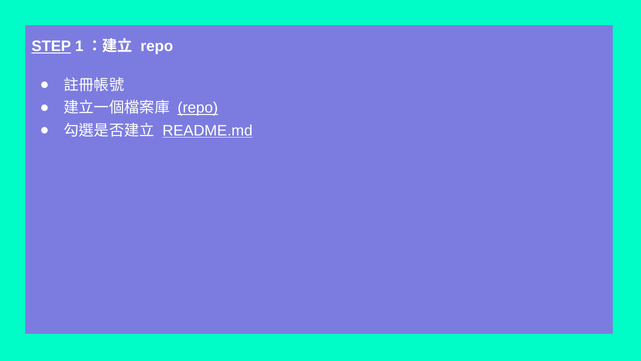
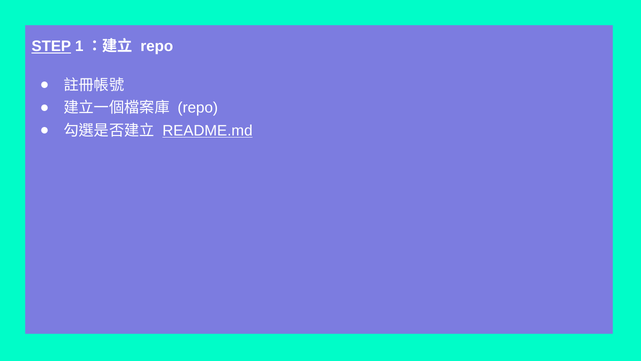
repo underline: present -> none (198, 108)
